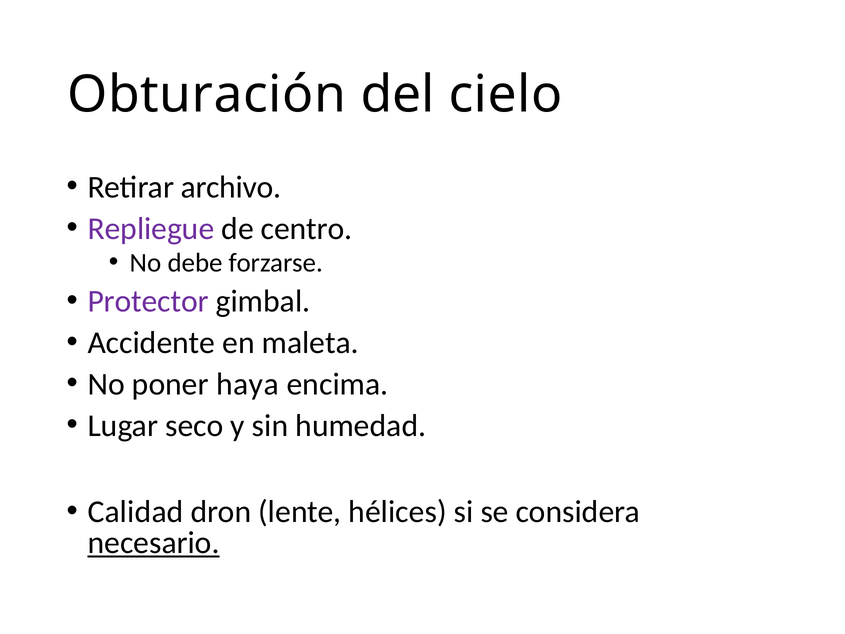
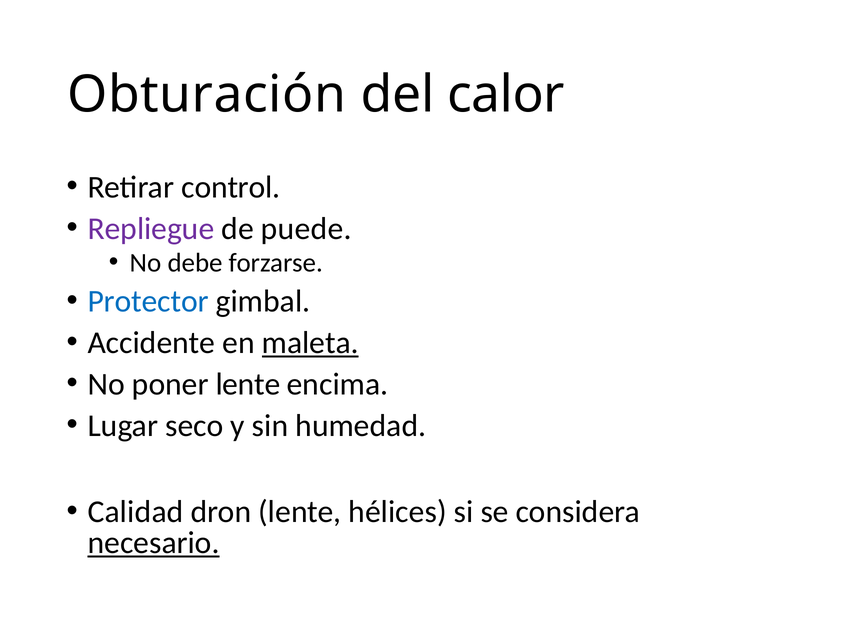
cielo: cielo -> calor (506, 95)
archivo: archivo -> control (231, 187)
centro: centro -> puede (306, 229)
Protector colour: purple -> blue (148, 301)
maleta underline: none -> present (310, 343)
poner haya: haya -> lente (248, 384)
